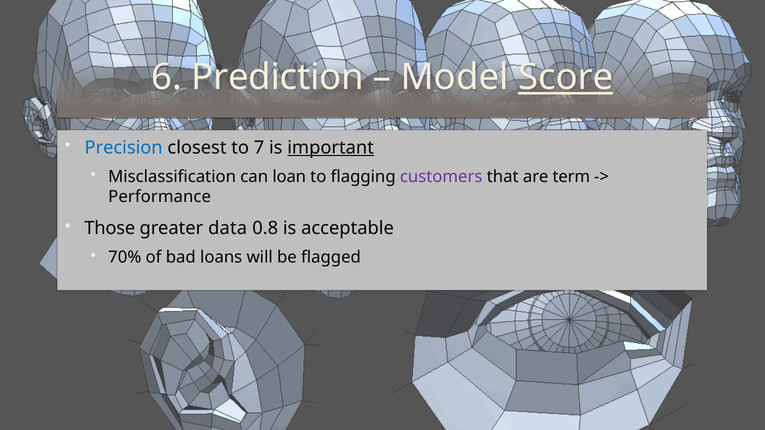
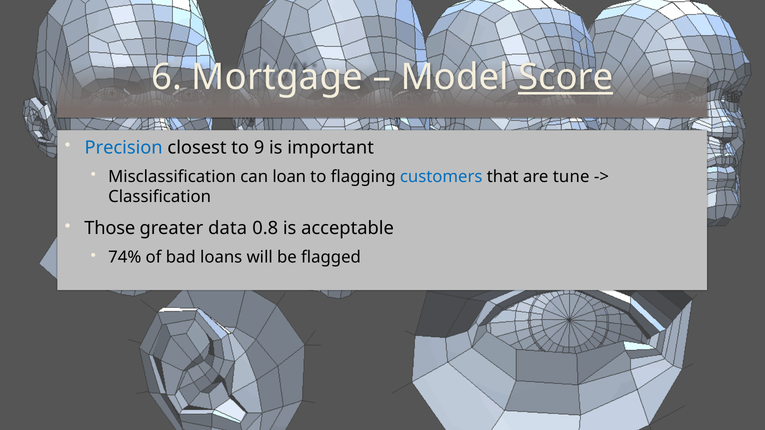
Prediction: Prediction -> Mortgage (277, 77)
7: 7 -> 9 (259, 148)
important underline: present -> none (331, 148)
customers colour: purple -> blue (441, 177)
term: term -> tune (571, 177)
Performance: Performance -> Classification (160, 197)
70%: 70% -> 74% (125, 258)
